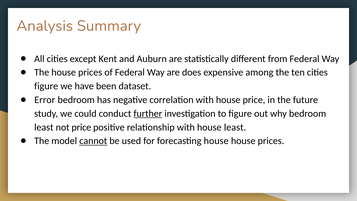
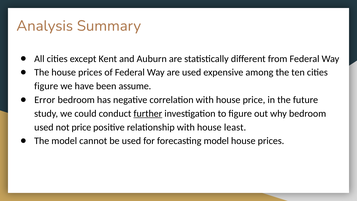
are does: does -> used (192, 72)
dataset: dataset -> assume (135, 86)
least: least -> used (44, 127)
cannot underline: present -> none (93, 141)
forecasting house: house -> model (216, 141)
